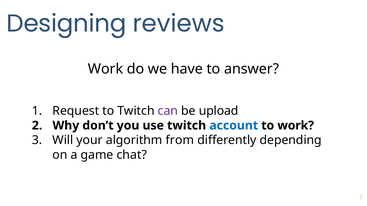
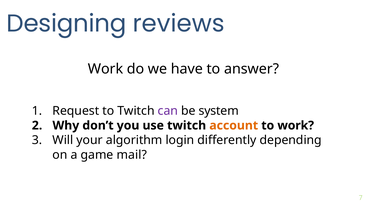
upload: upload -> system (219, 111)
account colour: blue -> orange (234, 126)
from: from -> login (180, 140)
chat: chat -> mail (132, 155)
